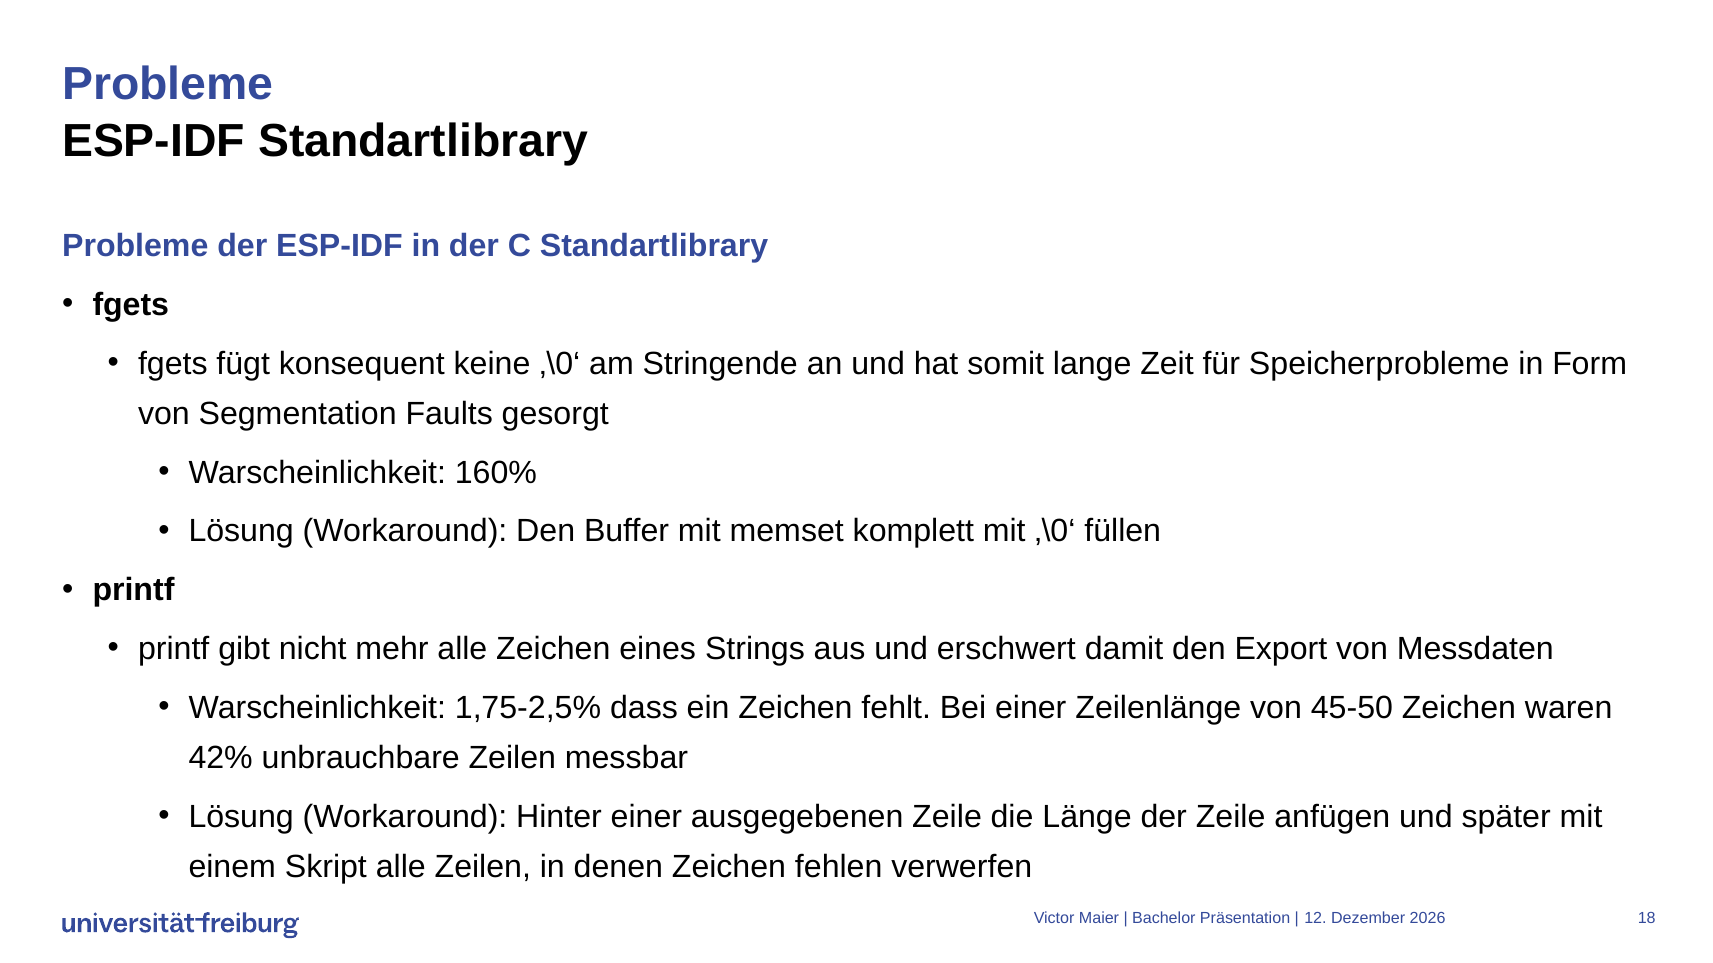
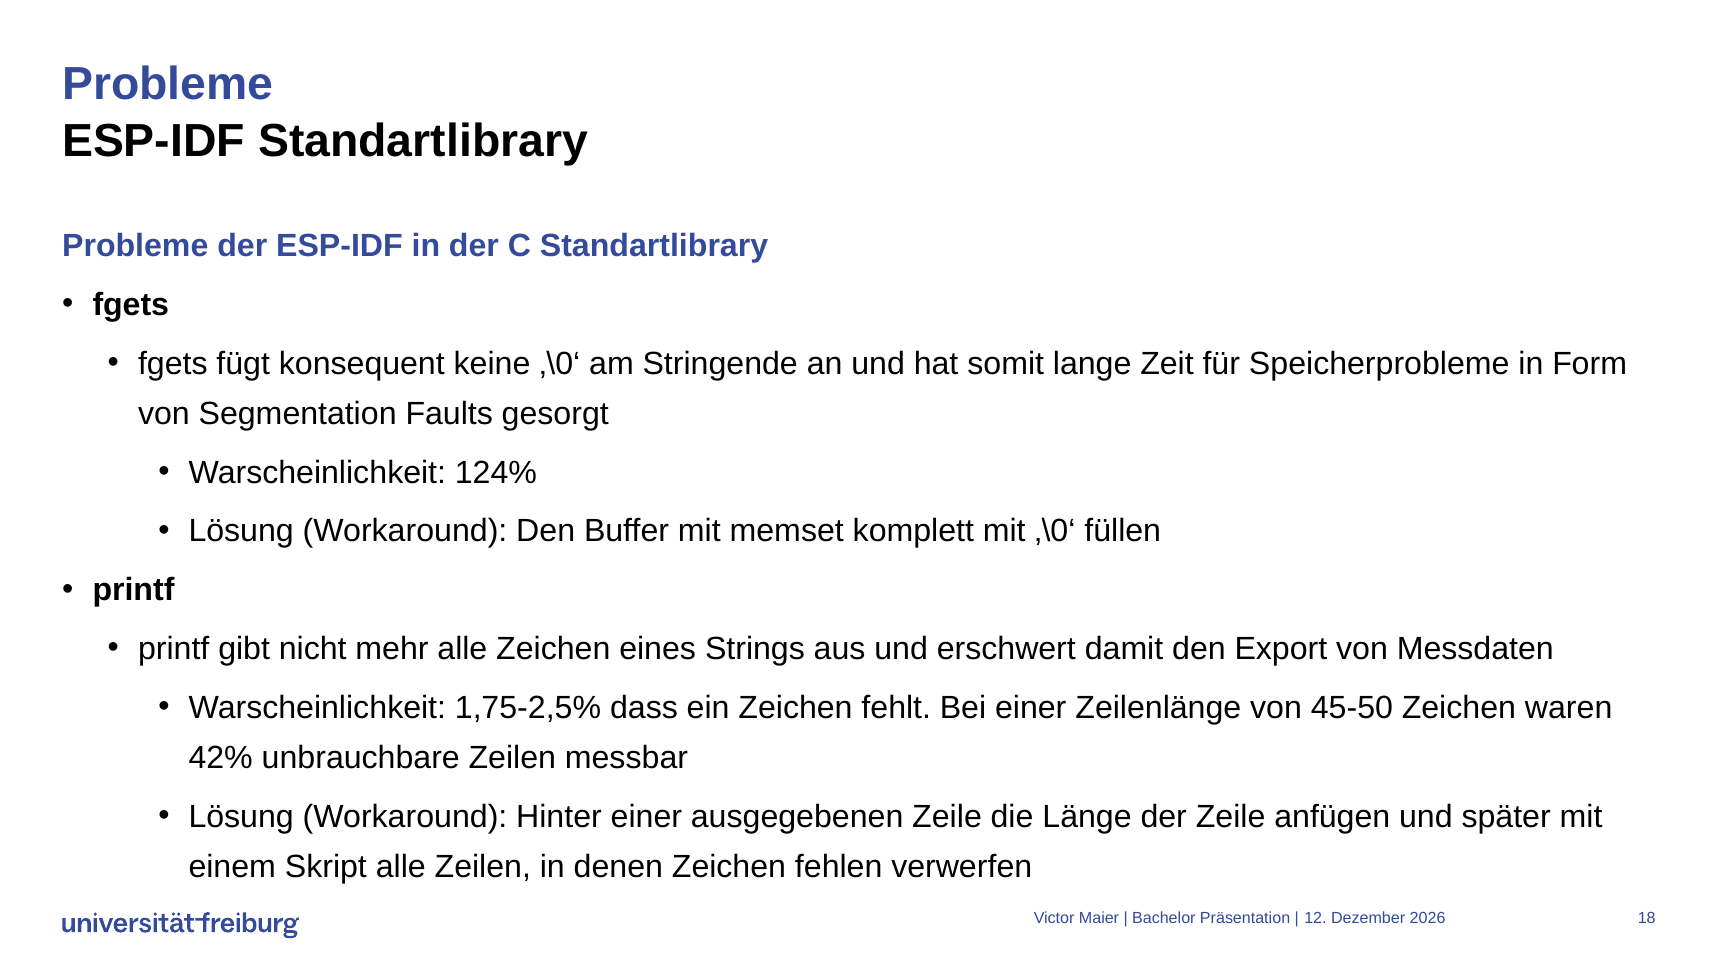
160%: 160% -> 124% (496, 473)
